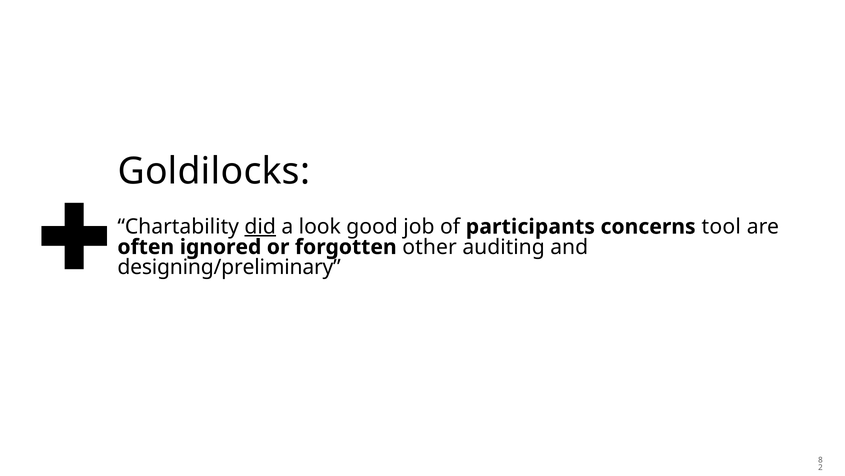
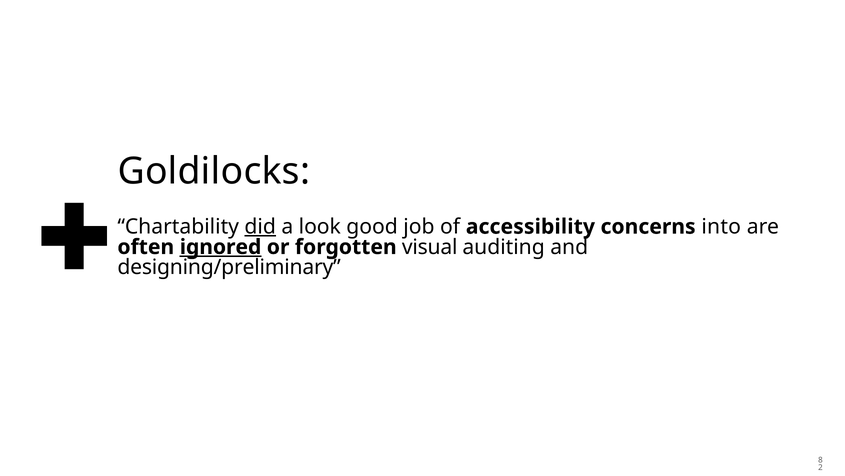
participants: participants -> accessibility (530, 226)
tool: tool -> into (721, 226)
ignored underline: none -> present (221, 247)
other: other -> visual (430, 247)
